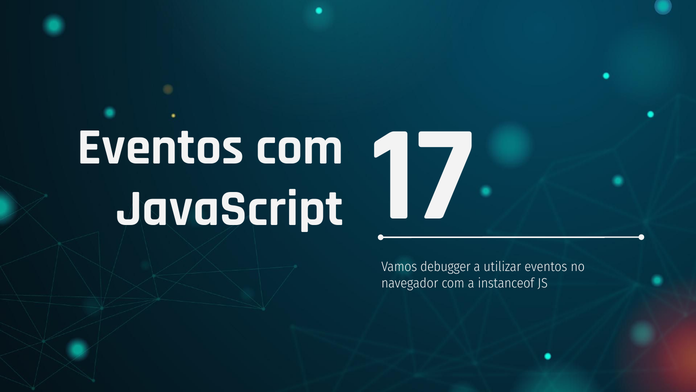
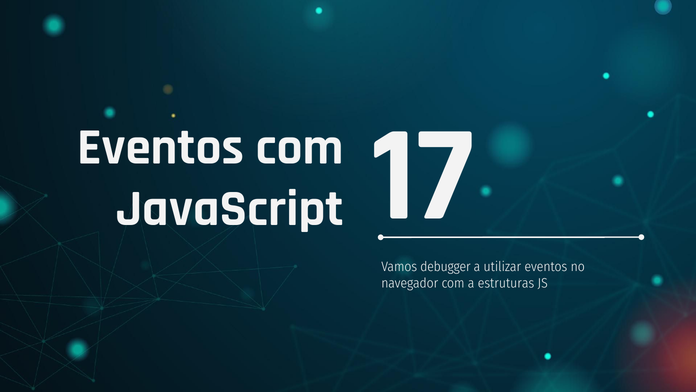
instanceof: instanceof -> estruturas (506, 283)
